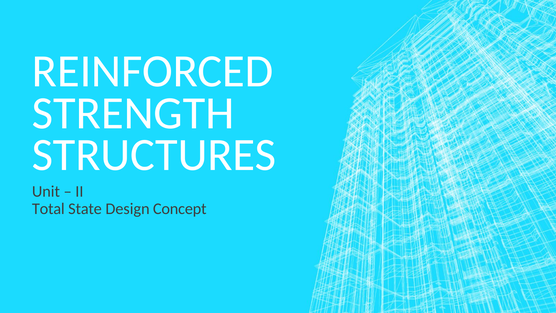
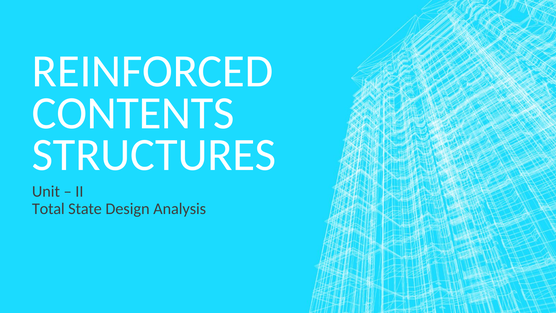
STRENGTH: STRENGTH -> CONTENTS (133, 113)
Concept: Concept -> Analysis (180, 209)
